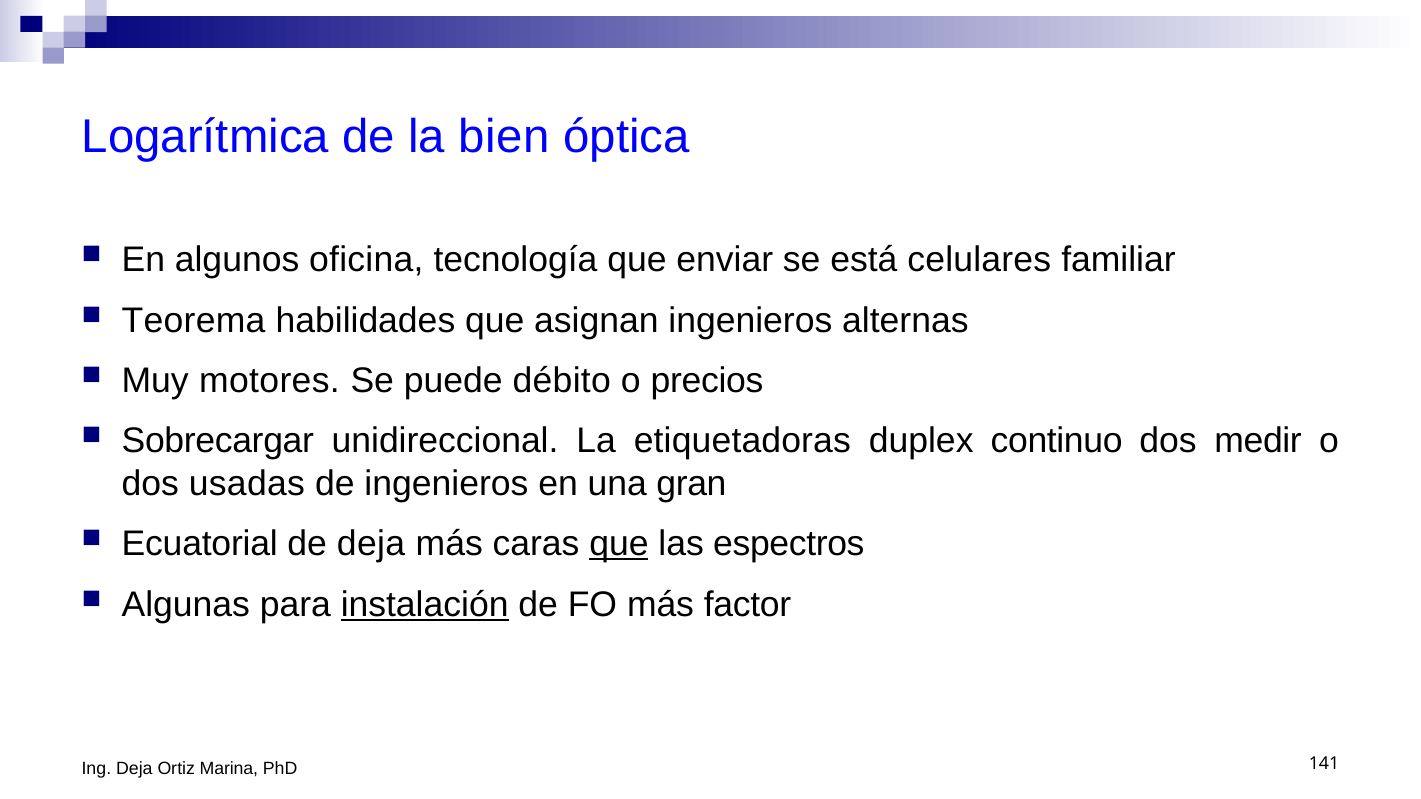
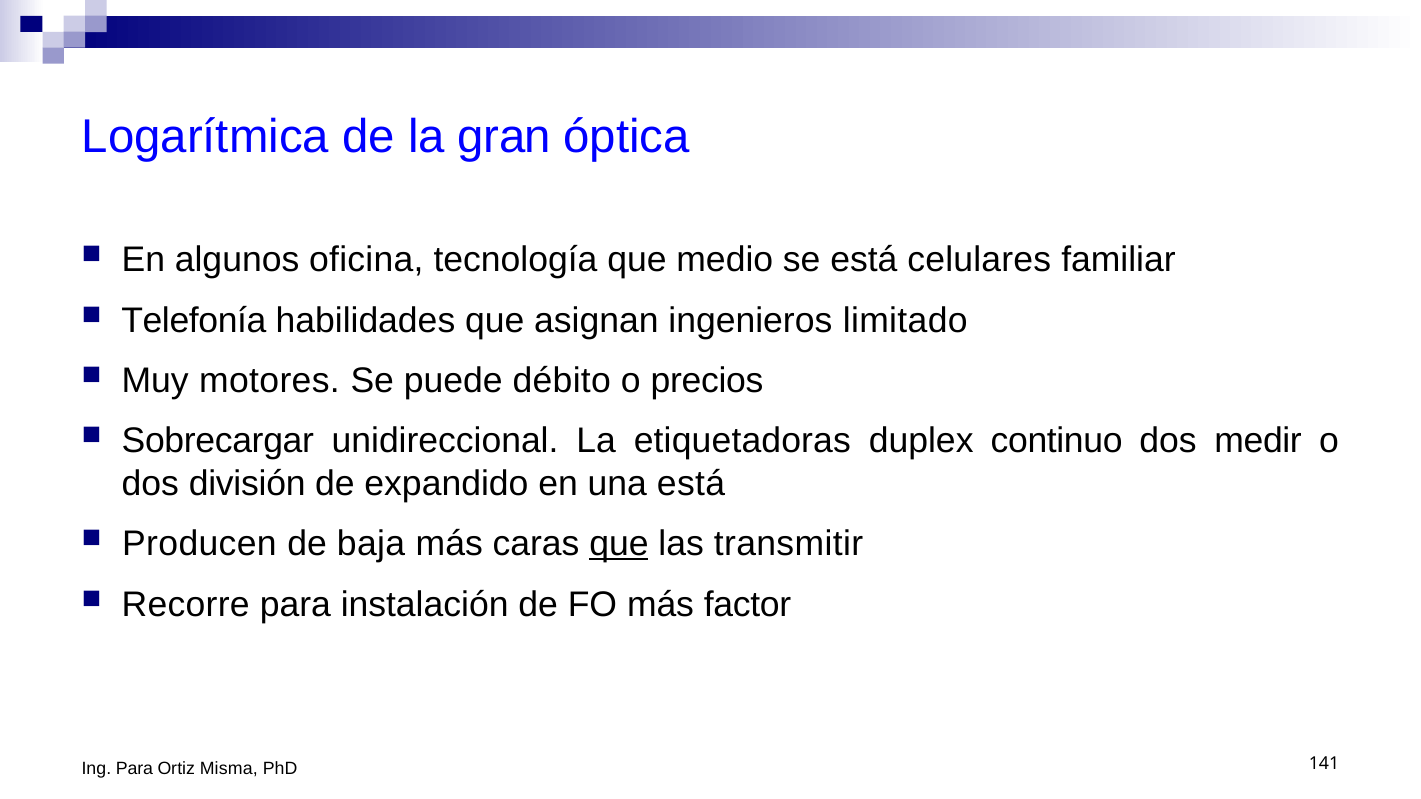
bien: bien -> gran (505, 137)
enviar: enviar -> medio (725, 260)
Teorema: Teorema -> Telefonía (194, 320)
alternas: alternas -> limitado (905, 320)
usadas: usadas -> división (247, 484)
de ingenieros: ingenieros -> expandido (446, 484)
una gran: gran -> está (691, 484)
Ecuatorial: Ecuatorial -> Producen (199, 544)
de deja: deja -> baja (371, 544)
espectros: espectros -> transmitir (788, 544)
Algunas: Algunas -> Recorre (186, 605)
instalación underline: present -> none (425, 605)
Ing Deja: Deja -> Para (134, 769)
Marina: Marina -> Misma (229, 769)
